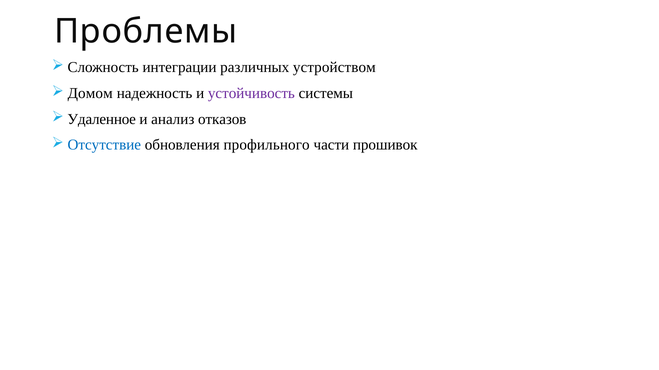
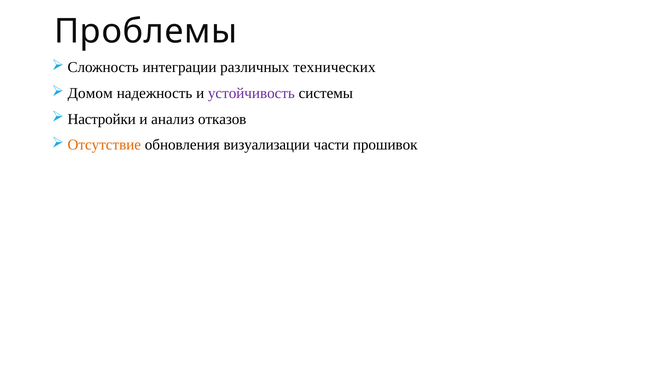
устройством: устройством -> технических (334, 68)
Удаленное: Удаленное -> Настройки (102, 119)
Отсутствие colour: blue -> orange (104, 145)
профильного: профильного -> визуализации (267, 145)
